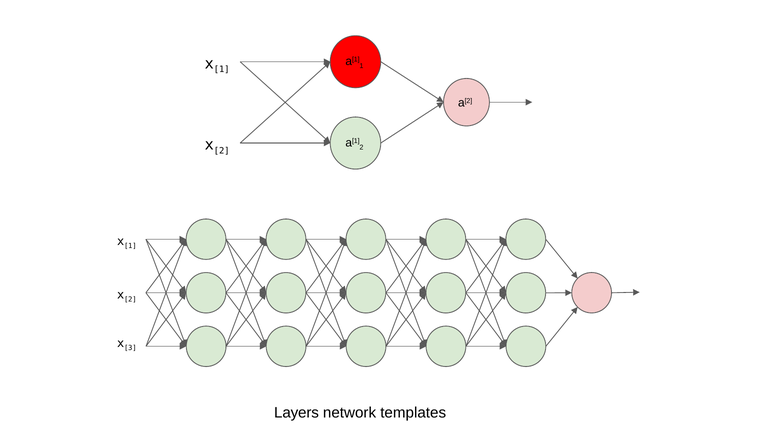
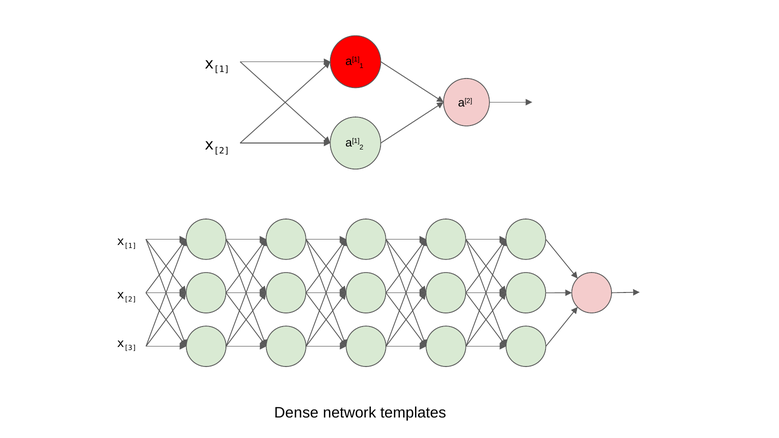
Layers: Layers -> Dense (296, 413)
